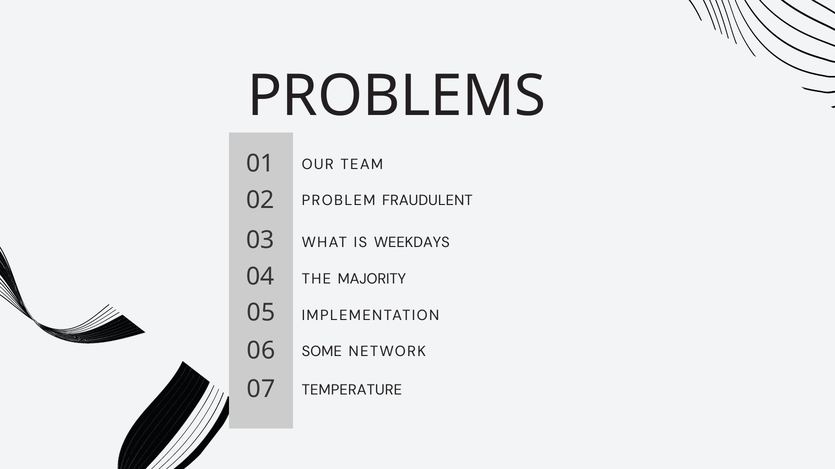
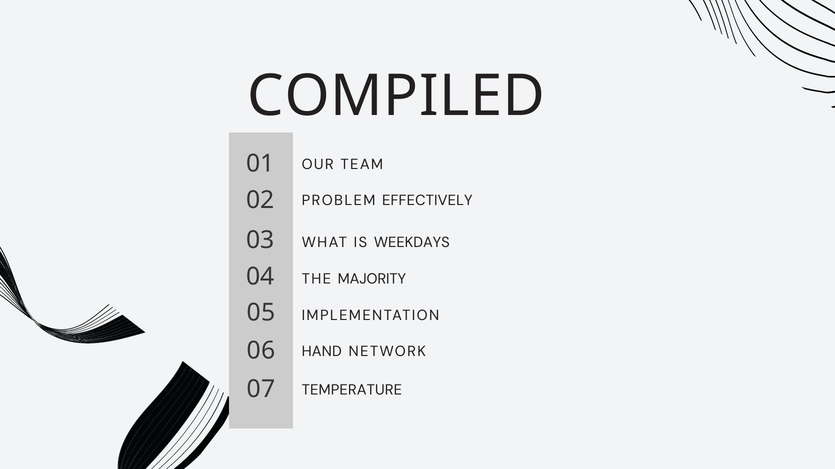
PROBLEMS: PROBLEMS -> COMPILED (396, 97)
FRAUDULENT: FRAUDULENT -> EFFECTIVELY (427, 201)
SOME: SOME -> HAND (322, 352)
